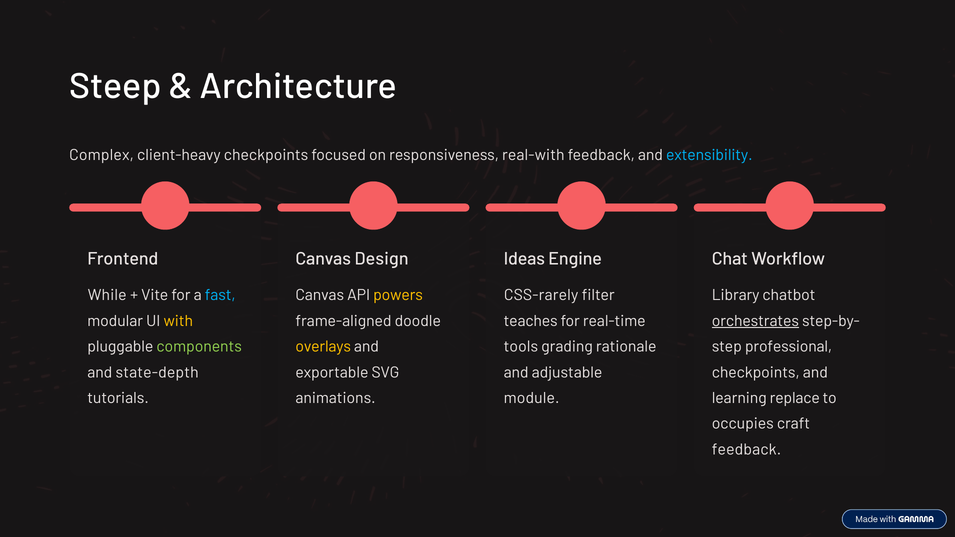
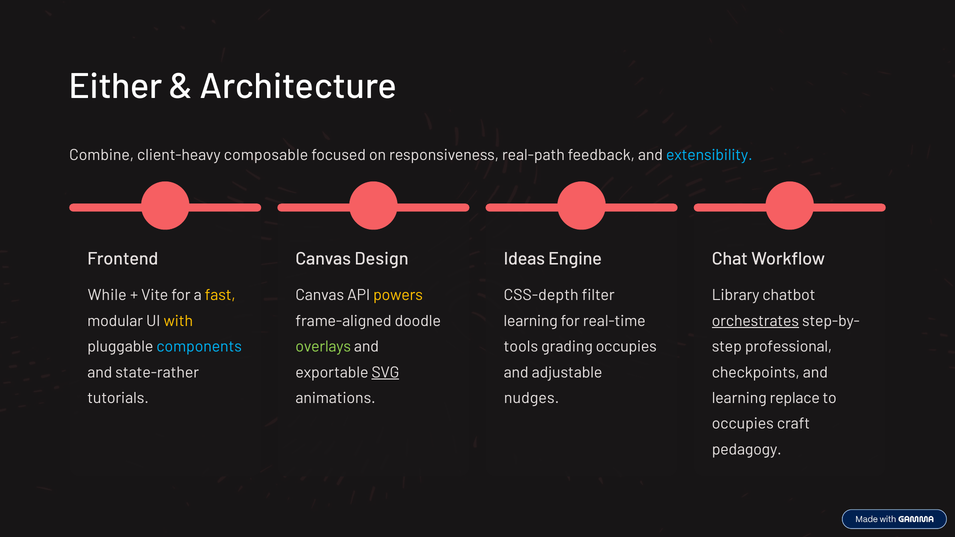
Steep: Steep -> Either (116, 86)
Complex: Complex -> Combine (102, 155)
client-heavy checkpoints: checkpoints -> composable (266, 155)
real-with: real-with -> real-path (533, 155)
fast colour: light blue -> yellow (220, 295)
CSS-rarely: CSS-rarely -> CSS-depth (541, 295)
teaches: teaches -> learning (531, 321)
components colour: light green -> light blue (199, 347)
overlays colour: yellow -> light green (323, 347)
grading rationale: rationale -> occupies (626, 347)
state-depth: state-depth -> state-rather (157, 372)
SVG underline: none -> present (385, 372)
module: module -> nudges (532, 398)
feedback: feedback -> pedagogy (747, 450)
